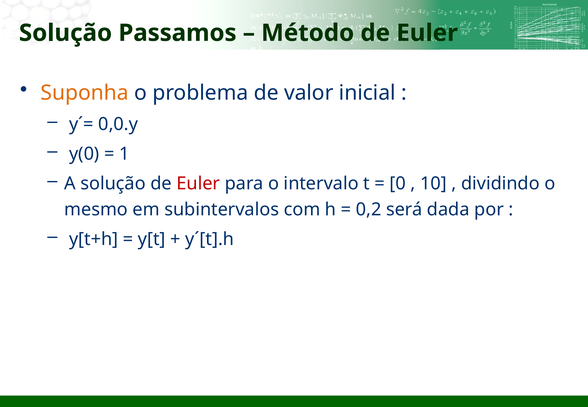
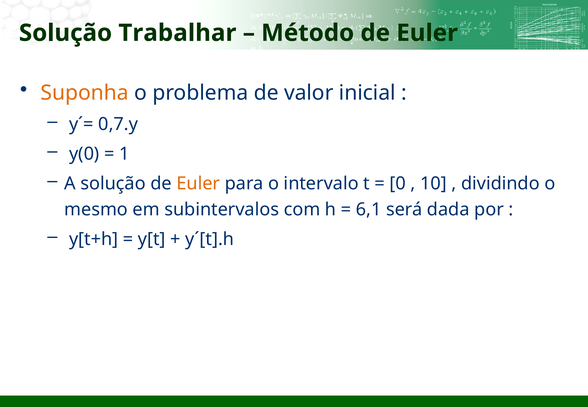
Passamos: Passamos -> Trabalhar (177, 33)
0,0.y: 0,0.y -> 0,7.y (118, 124)
Euler colour: red -> orange (198, 184)
0,2: 0,2 -> 6,1 (369, 210)
